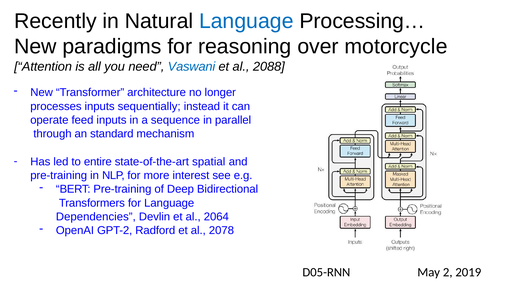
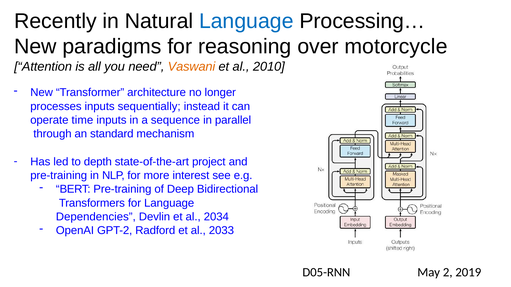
Vaswani colour: blue -> orange (192, 67)
2088: 2088 -> 2010 (269, 67)
feed: feed -> time (82, 120)
entire: entire -> depth (98, 162)
spatial: spatial -> project (209, 162)
2064: 2064 -> 2034 (216, 217)
2078: 2078 -> 2033 (221, 231)
